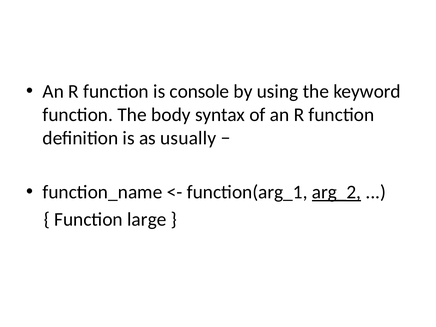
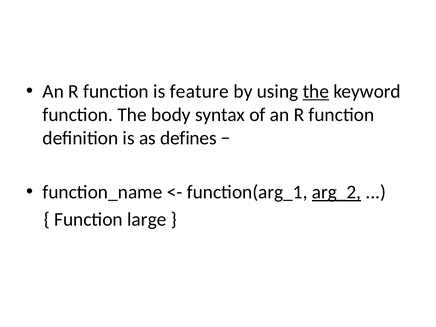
console: console -> feature (199, 91)
the underline: none -> present (316, 91)
usually: usually -> defines (188, 138)
